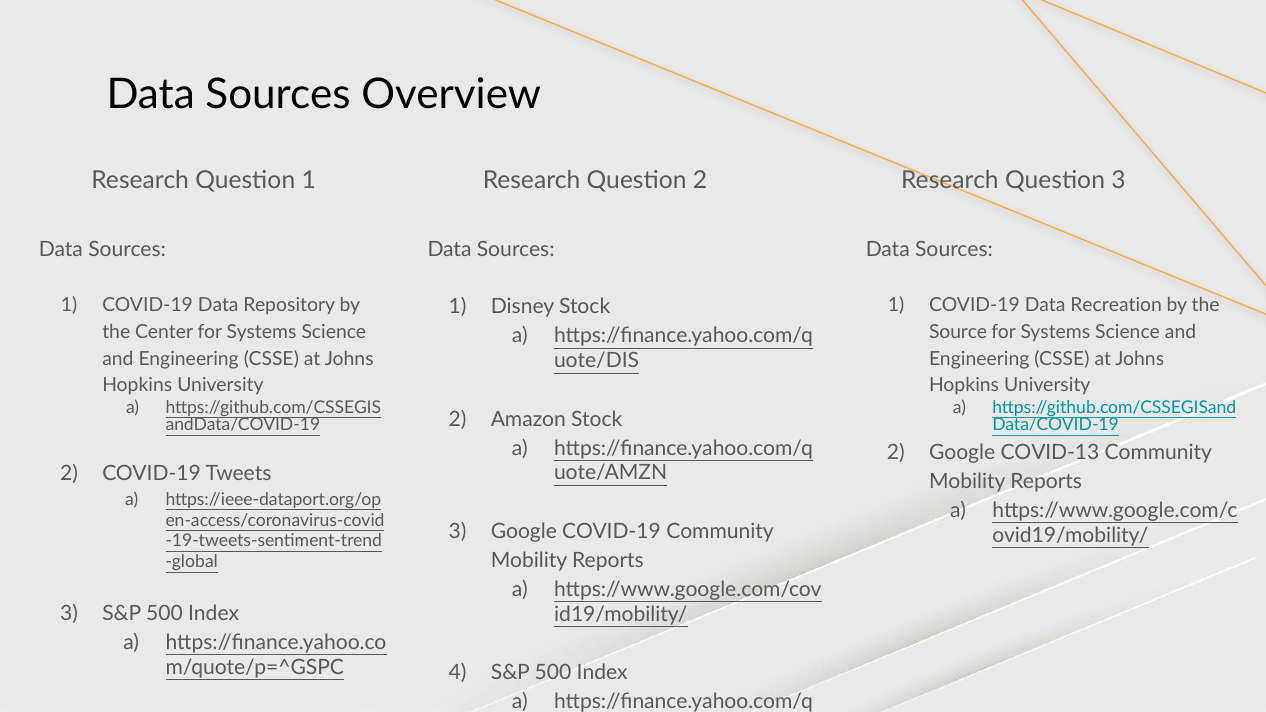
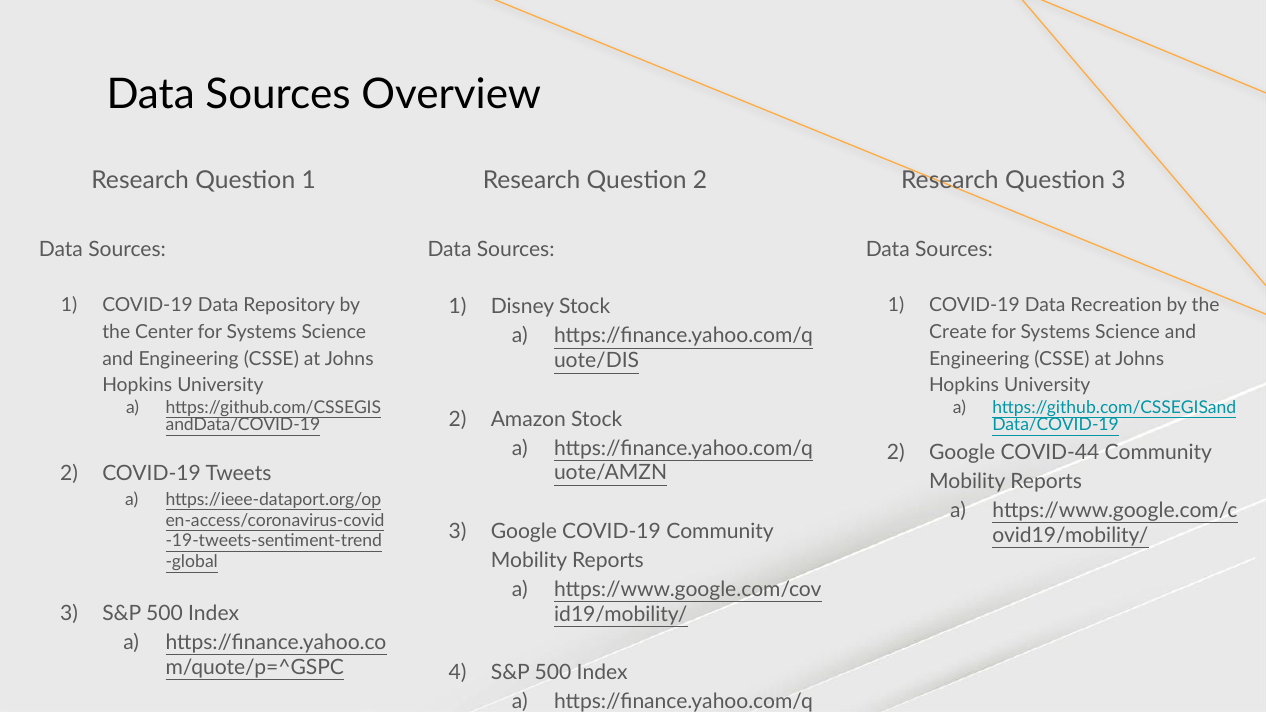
Source: Source -> Create (958, 332)
COVID-13: COVID-13 -> COVID-44 (1050, 452)
